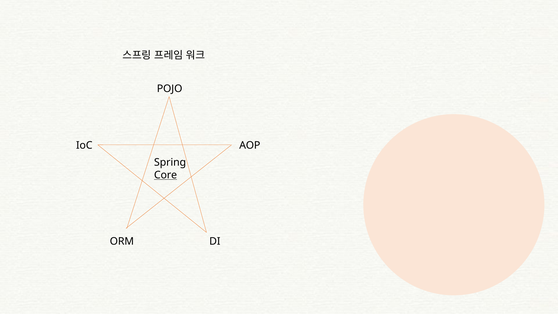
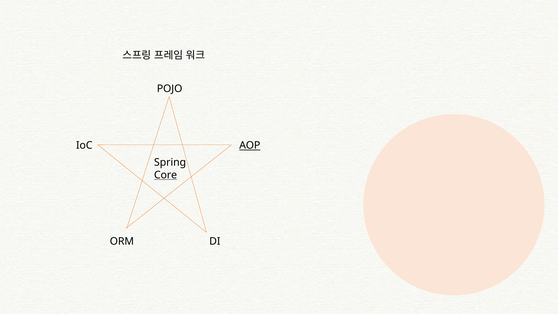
AOP underline: none -> present (250, 145)
